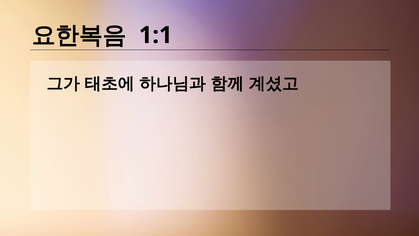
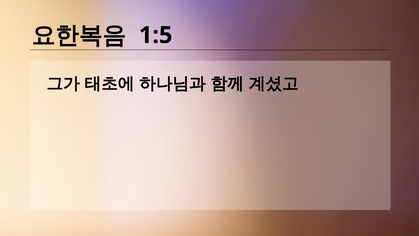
1:1: 1:1 -> 1:5 (156, 35)
